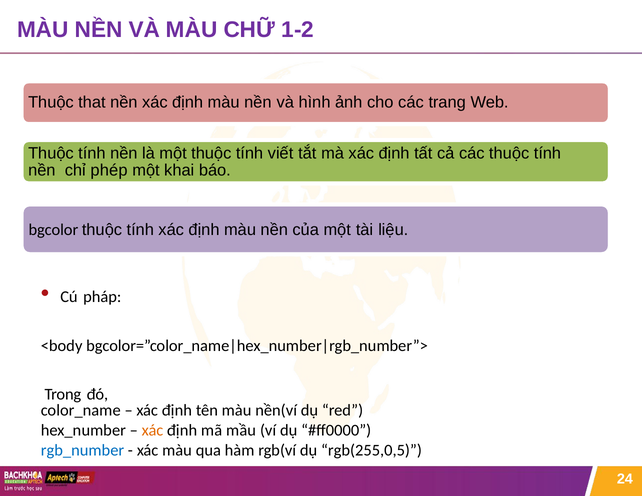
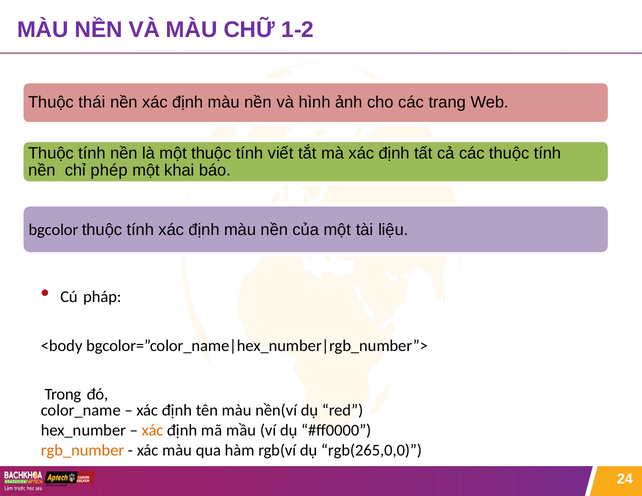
that: that -> thái (92, 102)
rgb_number colour: blue -> orange (82, 450)
rgb(255,0,5: rgb(255,0,5 -> rgb(265,0,0 (371, 450)
